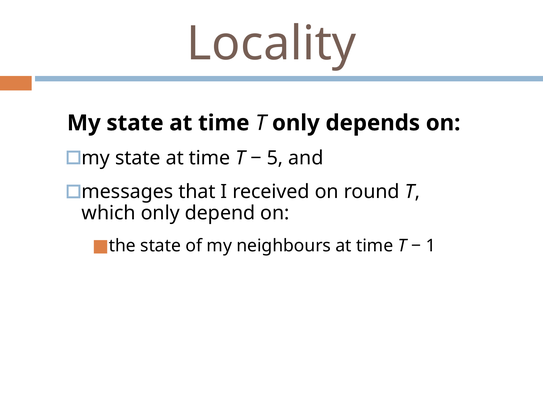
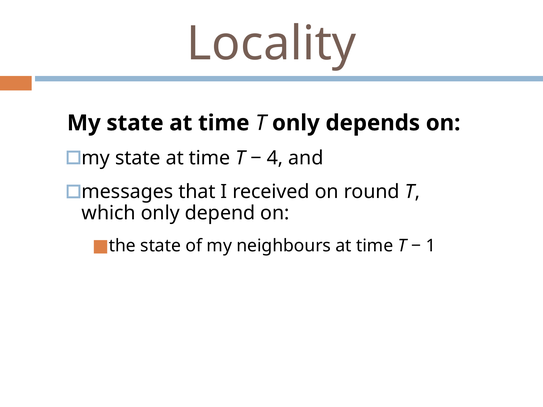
5: 5 -> 4 (275, 158)
